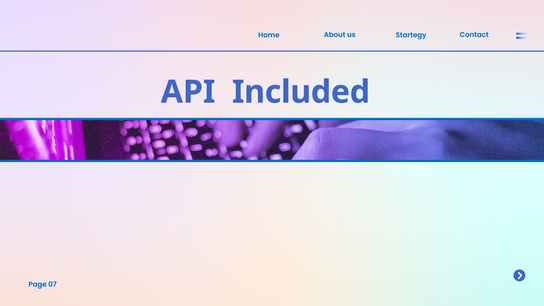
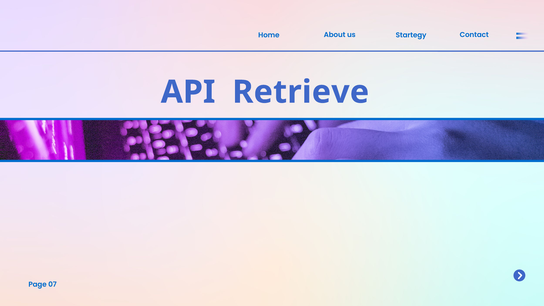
Included: Included -> Retrieve (301, 92)
